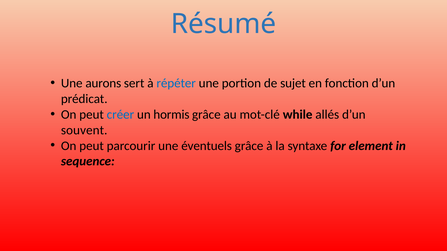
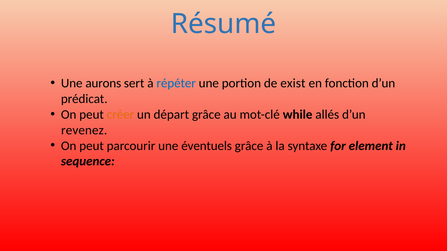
sujet: sujet -> exist (293, 83)
créer colour: blue -> orange (120, 115)
hormis: hormis -> départ (171, 115)
souvent: souvent -> revenez (84, 130)
